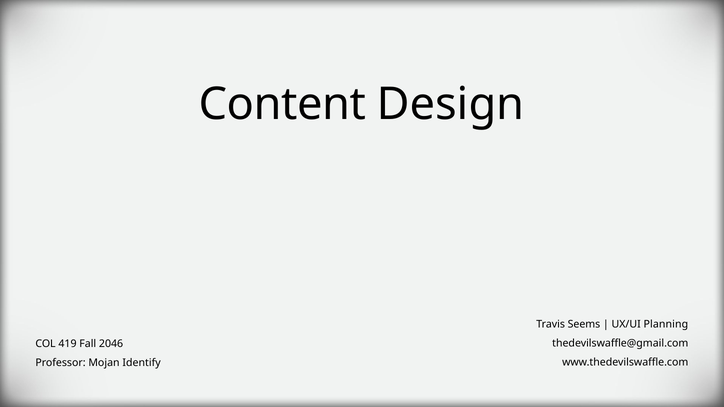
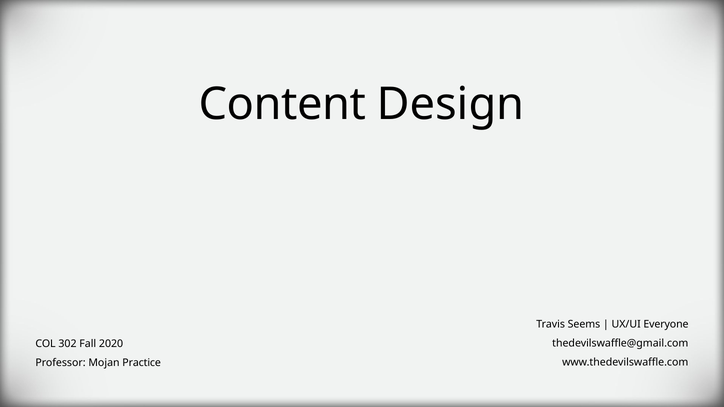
Planning: Planning -> Everyone (666, 325)
419: 419 -> 302 (67, 344)
2046: 2046 -> 2020 (111, 344)
Identify: Identify -> Practice (142, 363)
